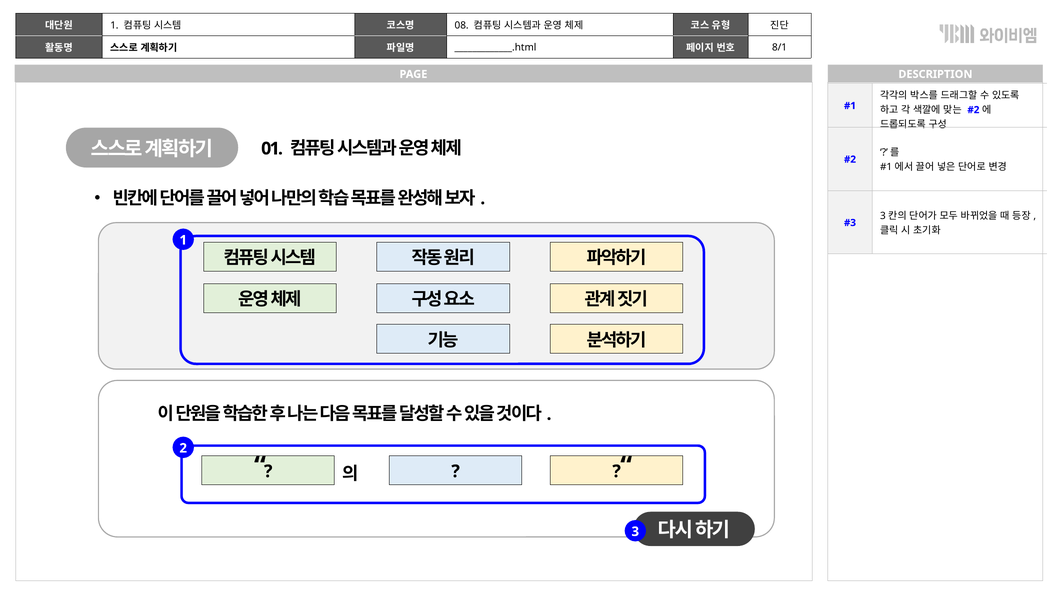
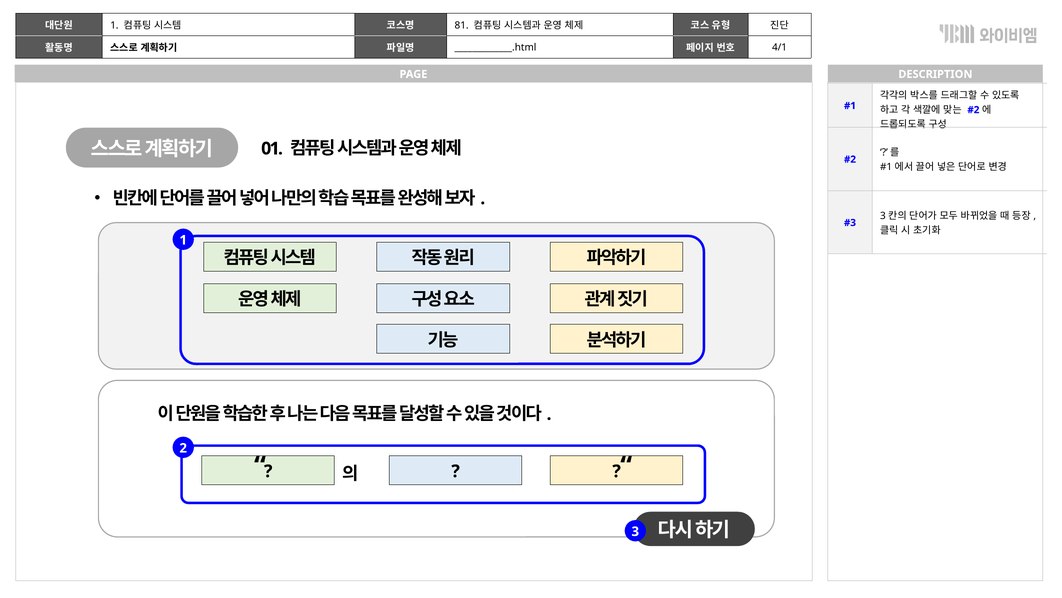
08: 08 -> 81 (462, 25)
8/1: 8/1 -> 4/1 (780, 47)
